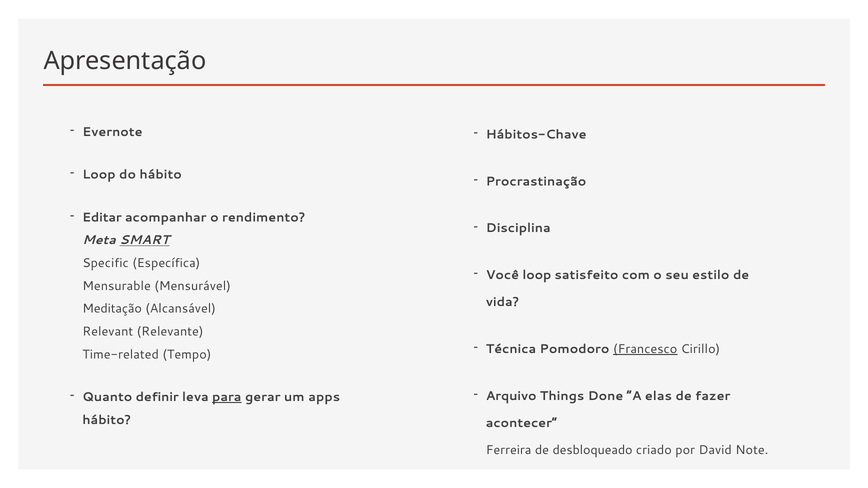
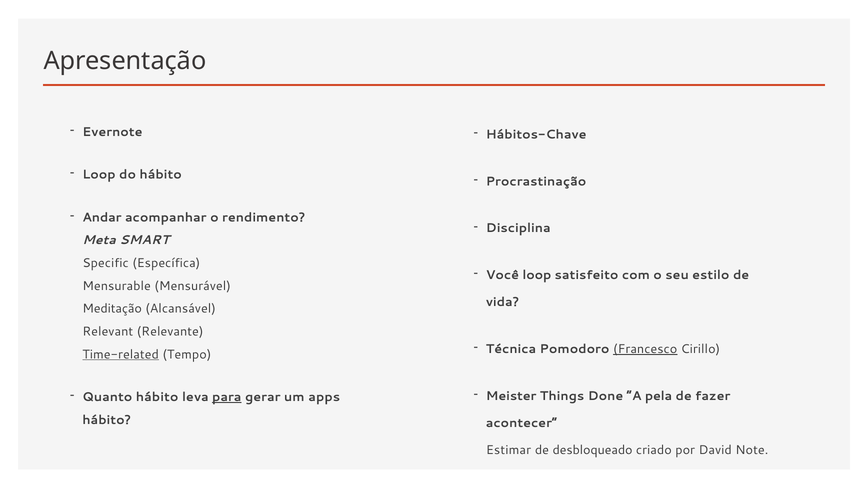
Editar: Editar -> Andar (102, 218)
SMART underline: present -> none (144, 240)
Time-related underline: none -> present (121, 355)
Arquivo: Arquivo -> Meister (511, 396)
elas: elas -> pela (659, 396)
Quanto definir: definir -> hábito (157, 397)
Ferreira: Ferreira -> Estimar (509, 450)
